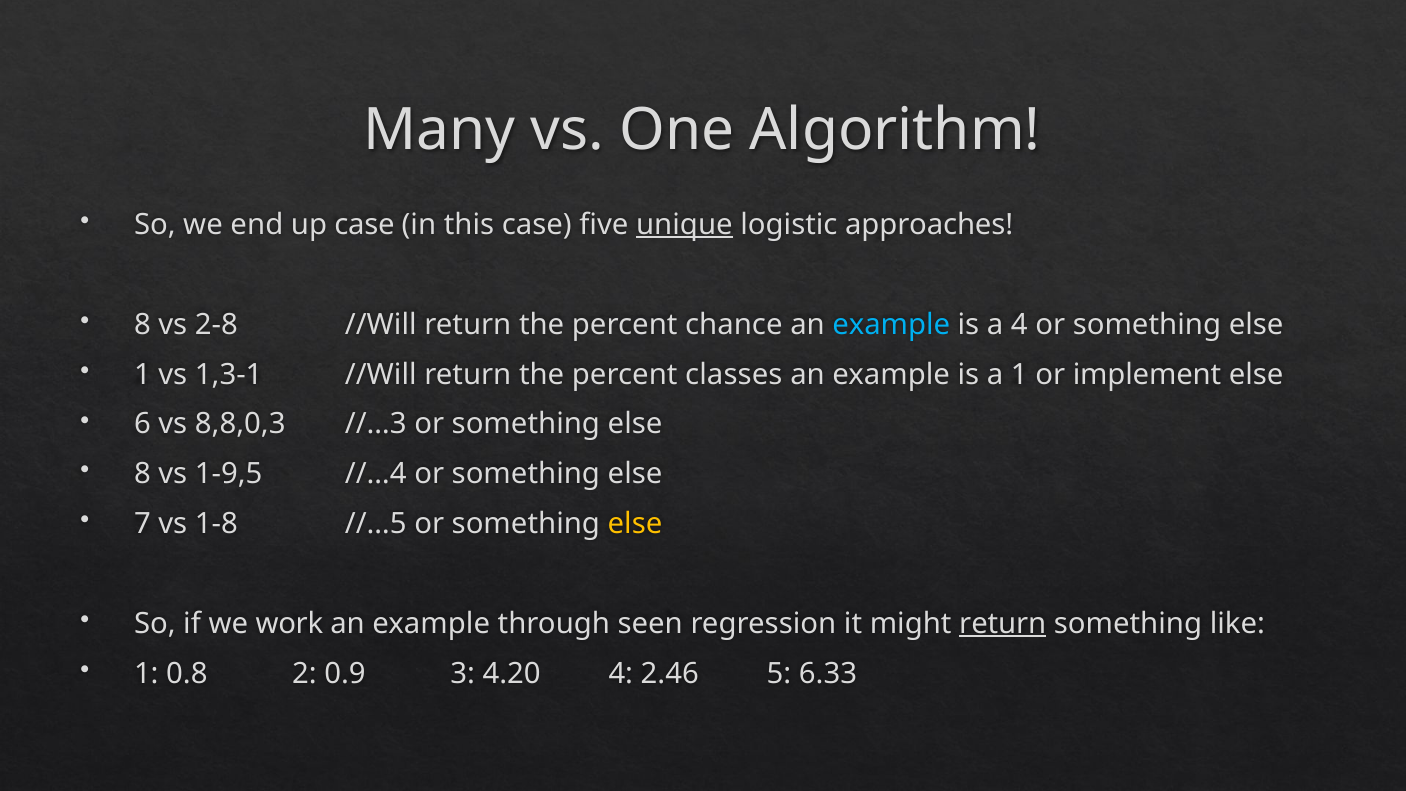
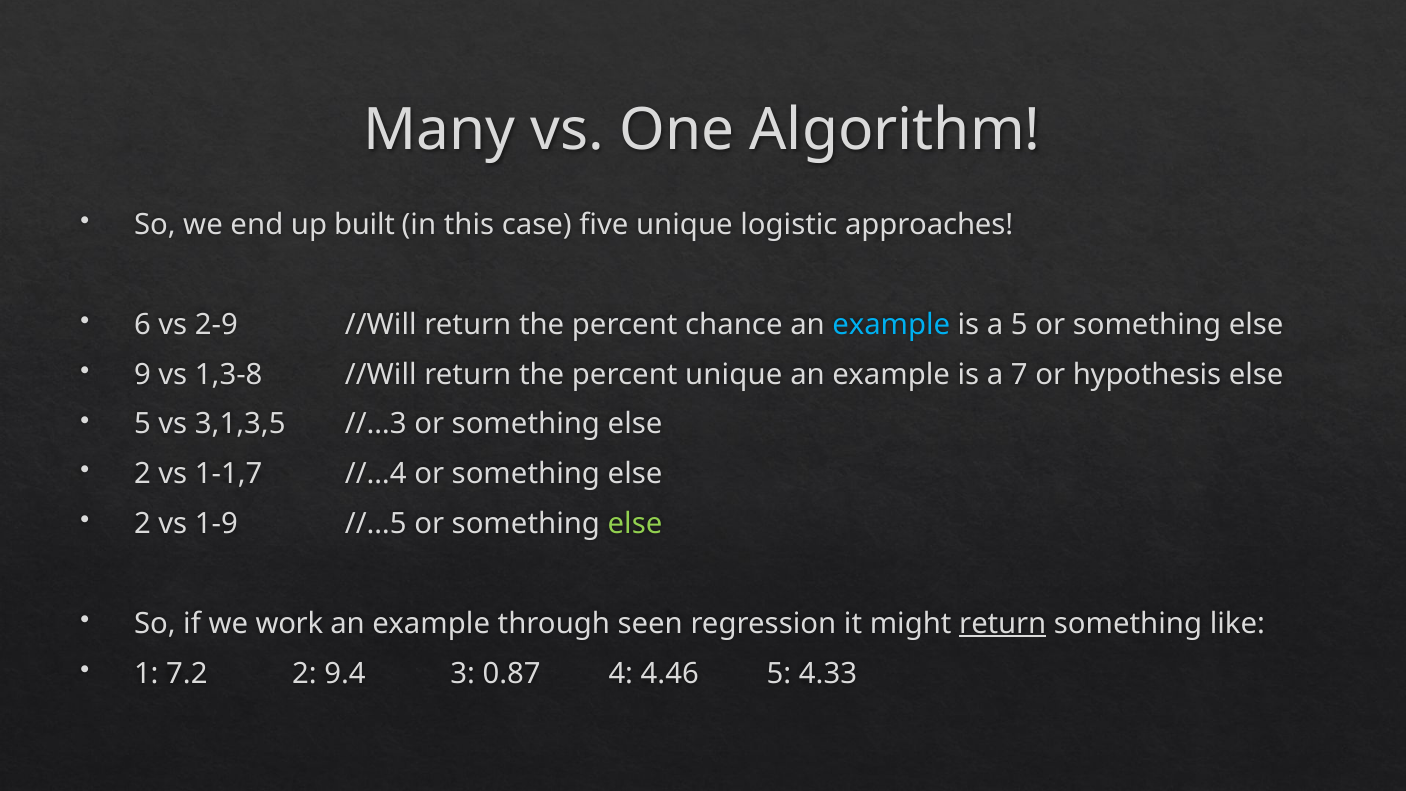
up case: case -> built (365, 225)
unique underline: present -> none (684, 225)
8: 8 -> 6 (142, 324)
2-8: 2-8 -> 2-9 (216, 324)
a 4: 4 -> 5 (1019, 324)
1: 1 -> 9 (142, 374)
1,3-1: 1,3-1 -> 1,3-8 (229, 374)
percent classes: classes -> unique (734, 374)
a 1: 1 -> 7 (1019, 374)
implement: implement -> hypothesis (1147, 374)
6: 6 -> 5 (142, 424)
8,8,0,3: 8,8,0,3 -> 3,1,3,5 (240, 424)
8: 8 -> 2 (142, 474)
1-9,5: 1-9,5 -> 1-1,7 (229, 474)
7: 7 -> 2 (142, 524)
1-8: 1-8 -> 1-9 (216, 524)
else colour: yellow -> light green (635, 524)
0.8: 0.8 -> 7.2 (187, 673)
0.9: 0.9 -> 9.4 (345, 673)
4.20: 4.20 -> 0.87 (512, 673)
2.46: 2.46 -> 4.46 (670, 673)
6.33: 6.33 -> 4.33 (828, 673)
